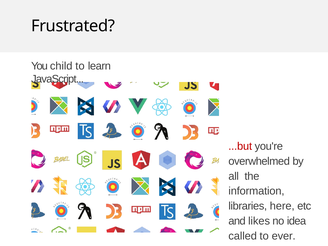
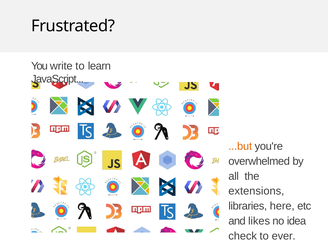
child: child -> write (61, 66)
...but colour: red -> orange (240, 146)
information: information -> extensions (256, 191)
called: called -> check (243, 236)
